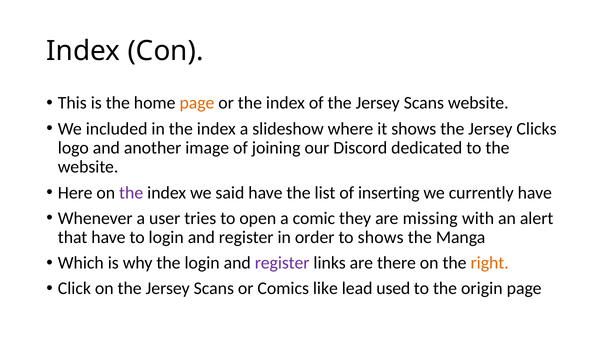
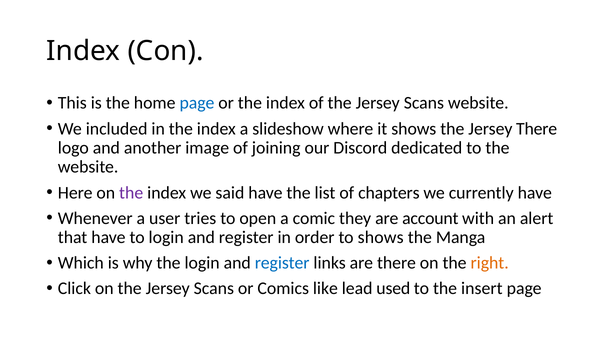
page colour: orange -> blue (197, 103)
Jersey Clicks: Clicks -> There (537, 128)
inserting: inserting -> chapters (389, 192)
missing: missing -> account (430, 218)
register colour: purple -> blue (282, 263)
origin: origin -> insert (482, 288)
